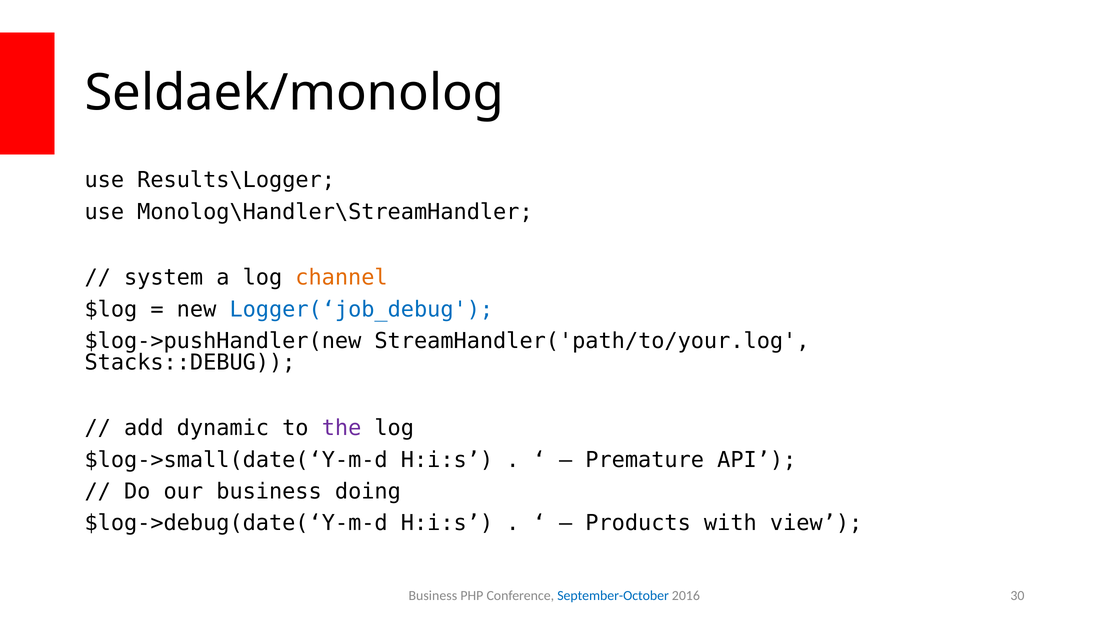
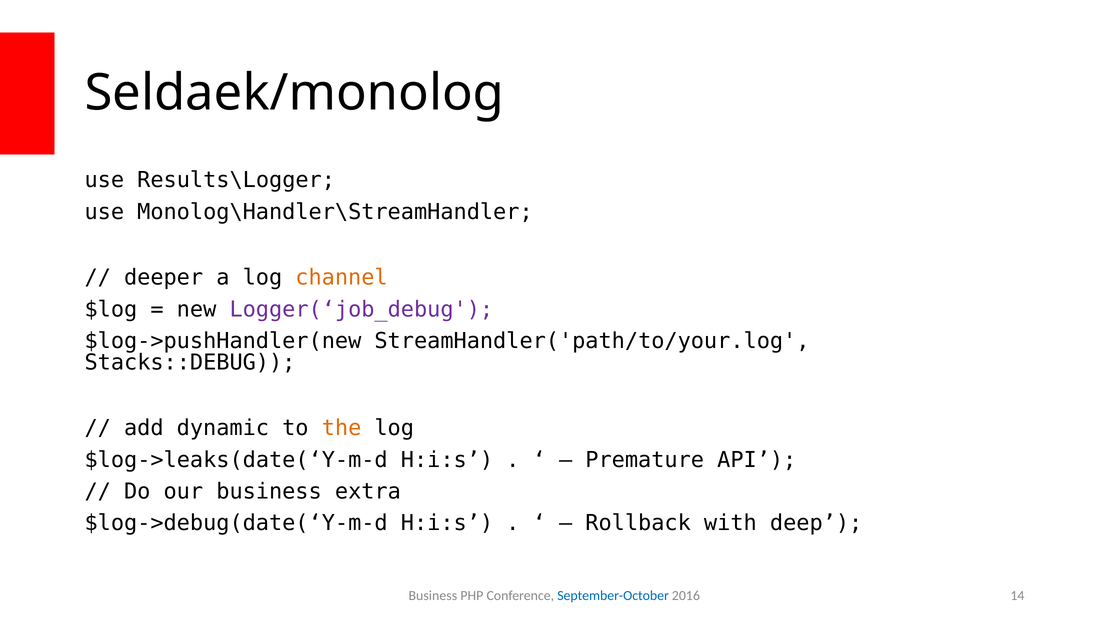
system: system -> deeper (164, 277)
Logger(‘job_debug colour: blue -> purple (361, 309)
the colour: purple -> orange (342, 428)
$log->small(date(‘Y-m-d: $log->small(date(‘Y-m-d -> $log->leaks(date(‘Y-m-d (236, 460)
doing: doing -> extra (368, 491)
Products: Products -> Rollback (638, 523)
view: view -> deep (816, 523)
30: 30 -> 14 (1017, 596)
